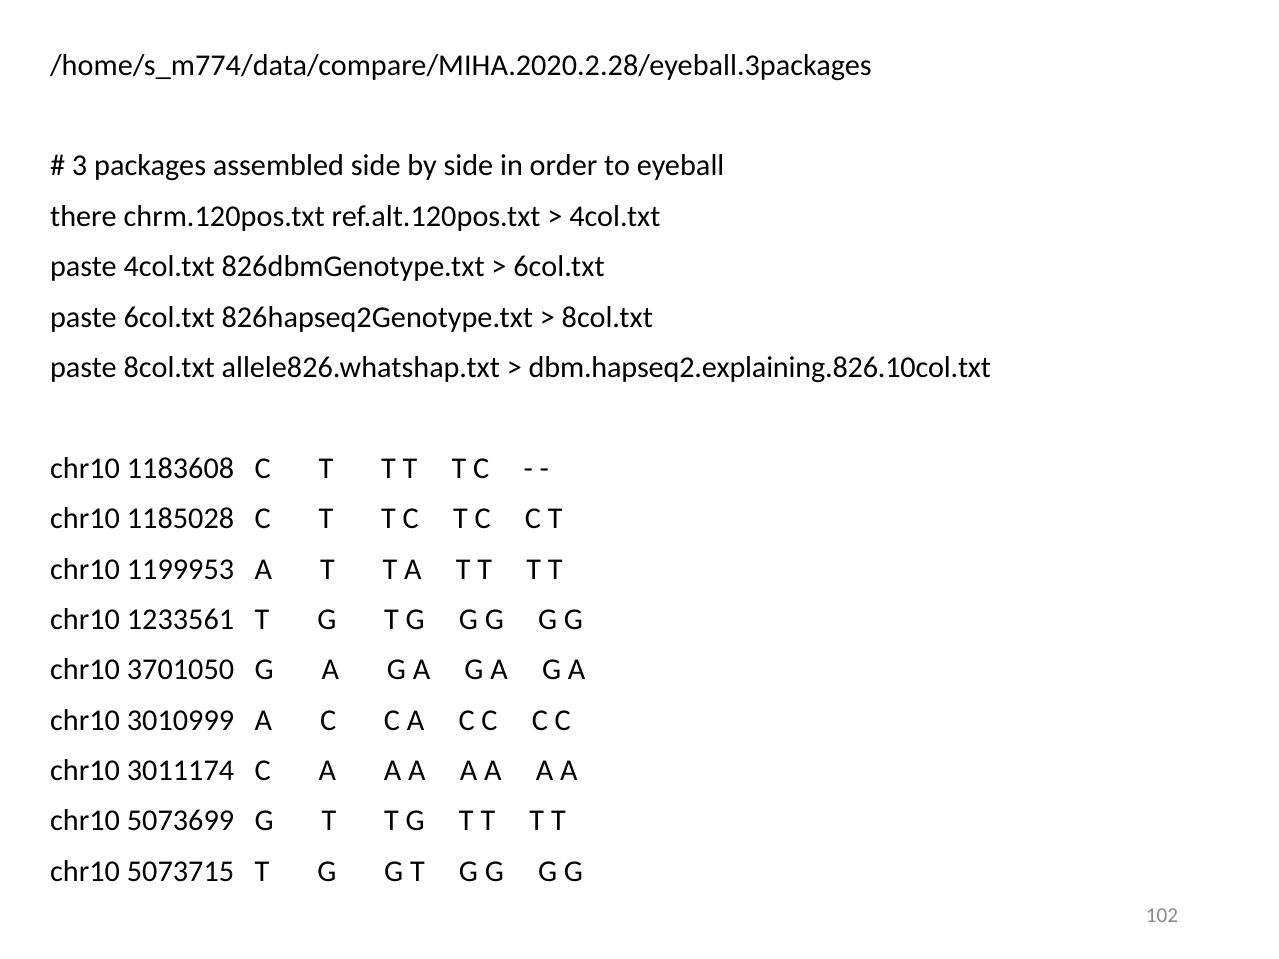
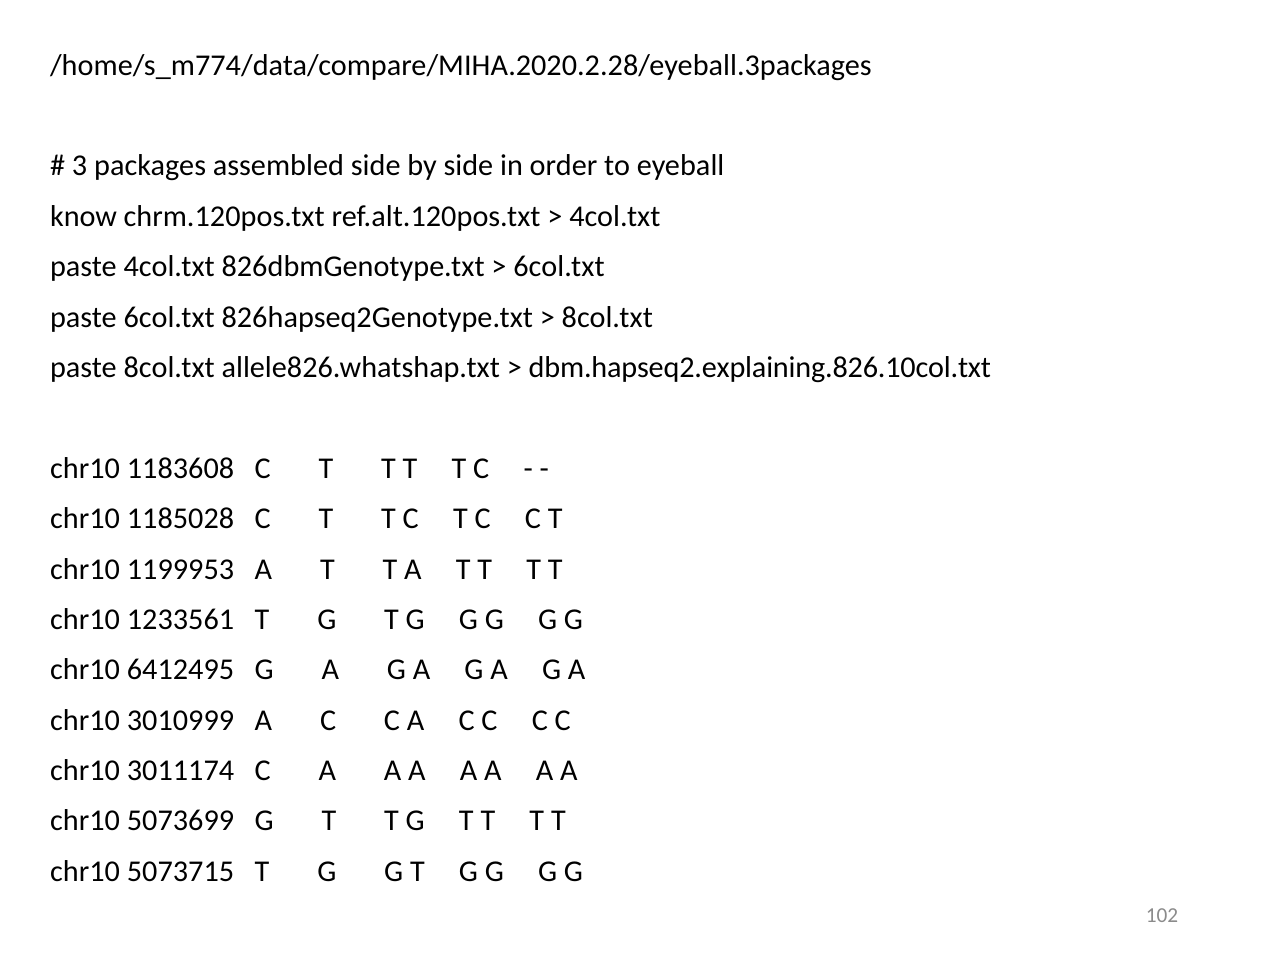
there: there -> know (84, 216)
3701050: 3701050 -> 6412495 (181, 670)
